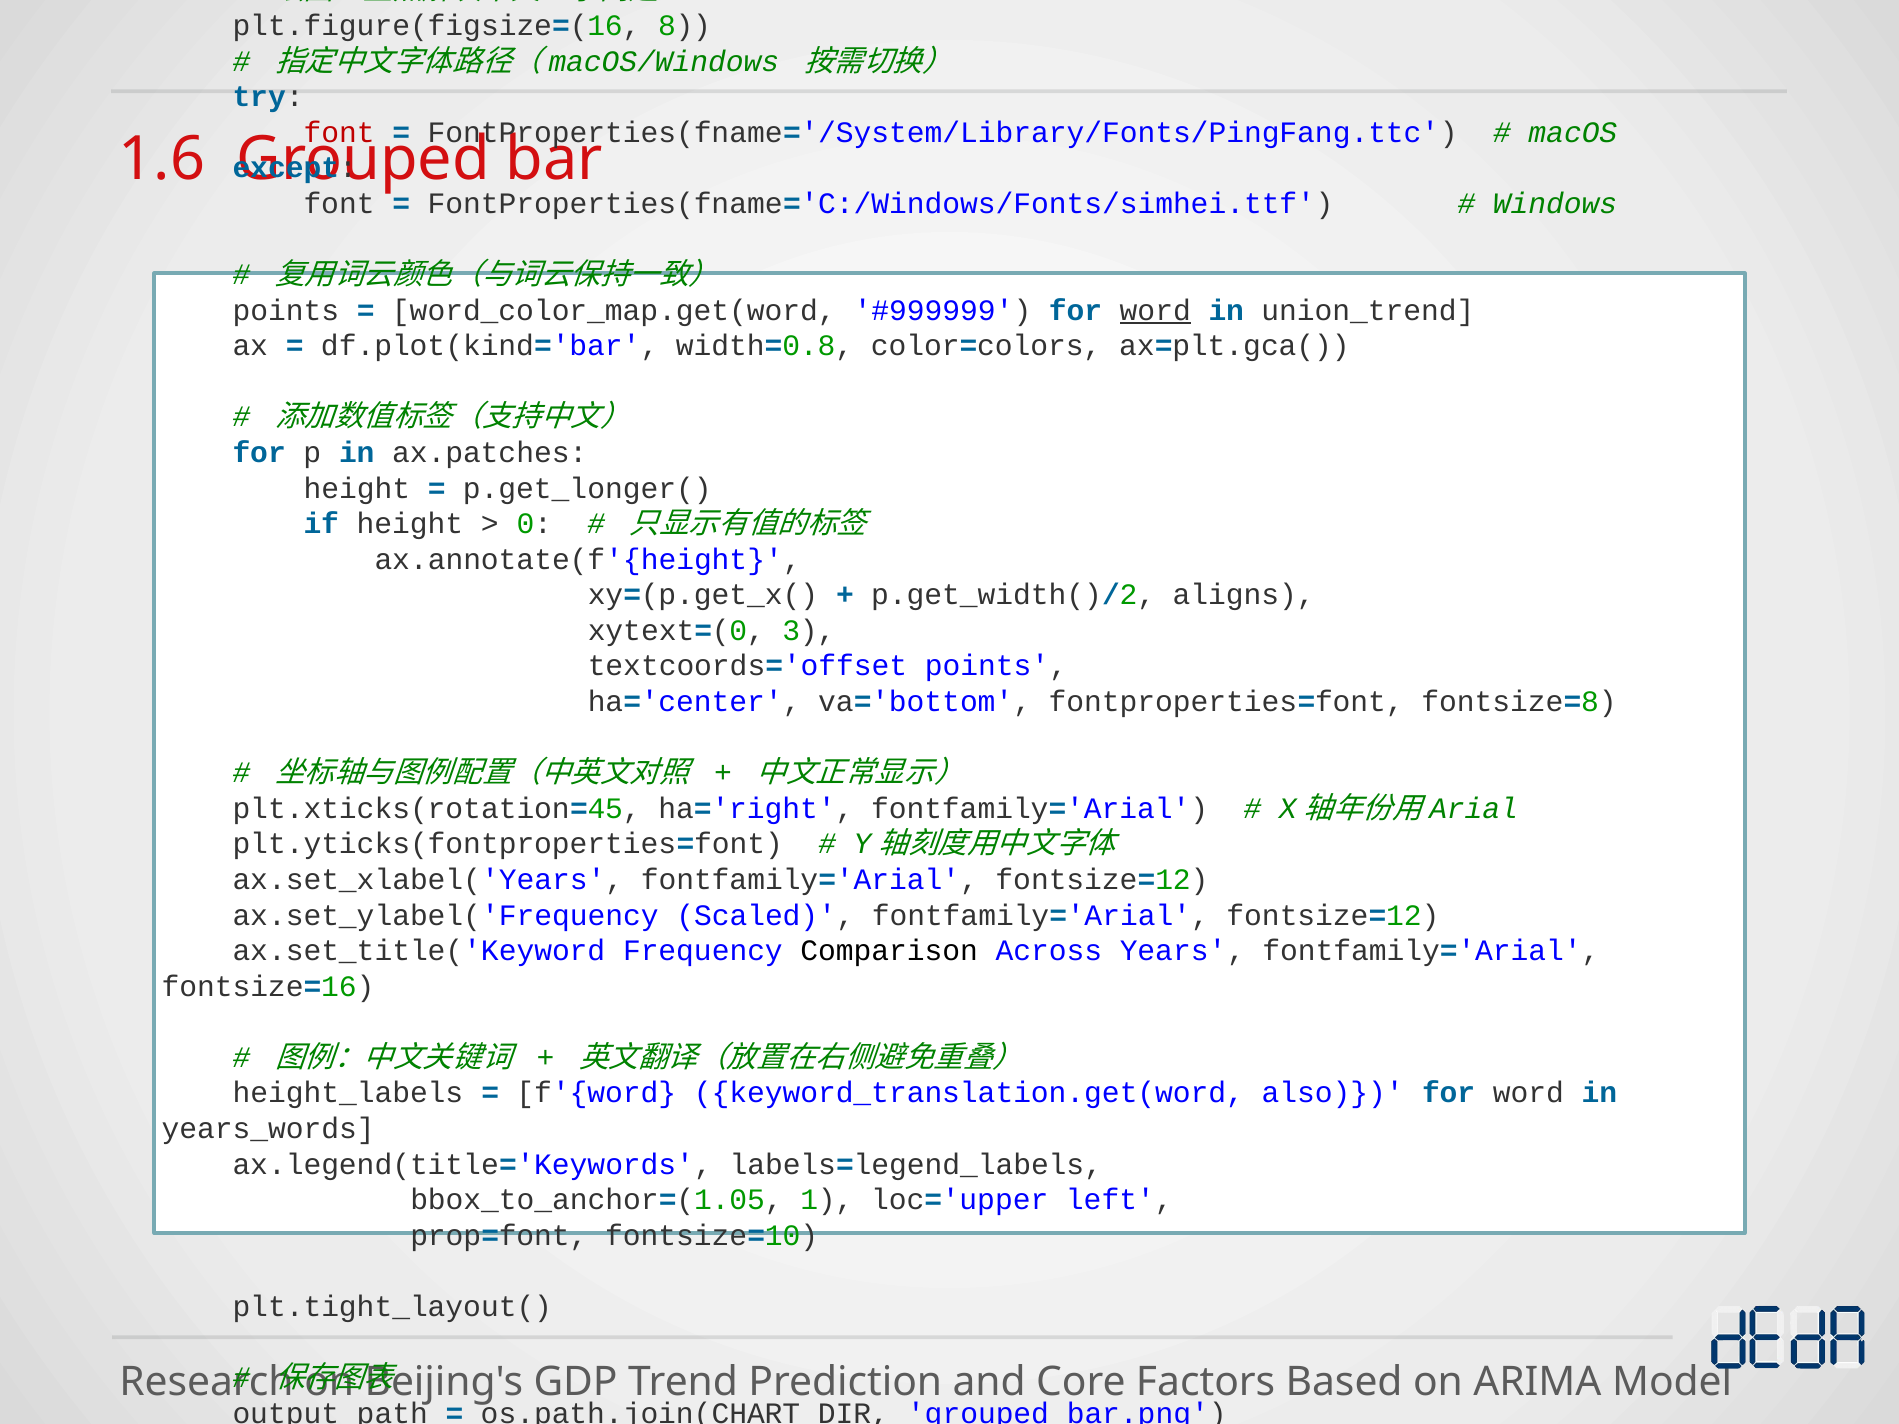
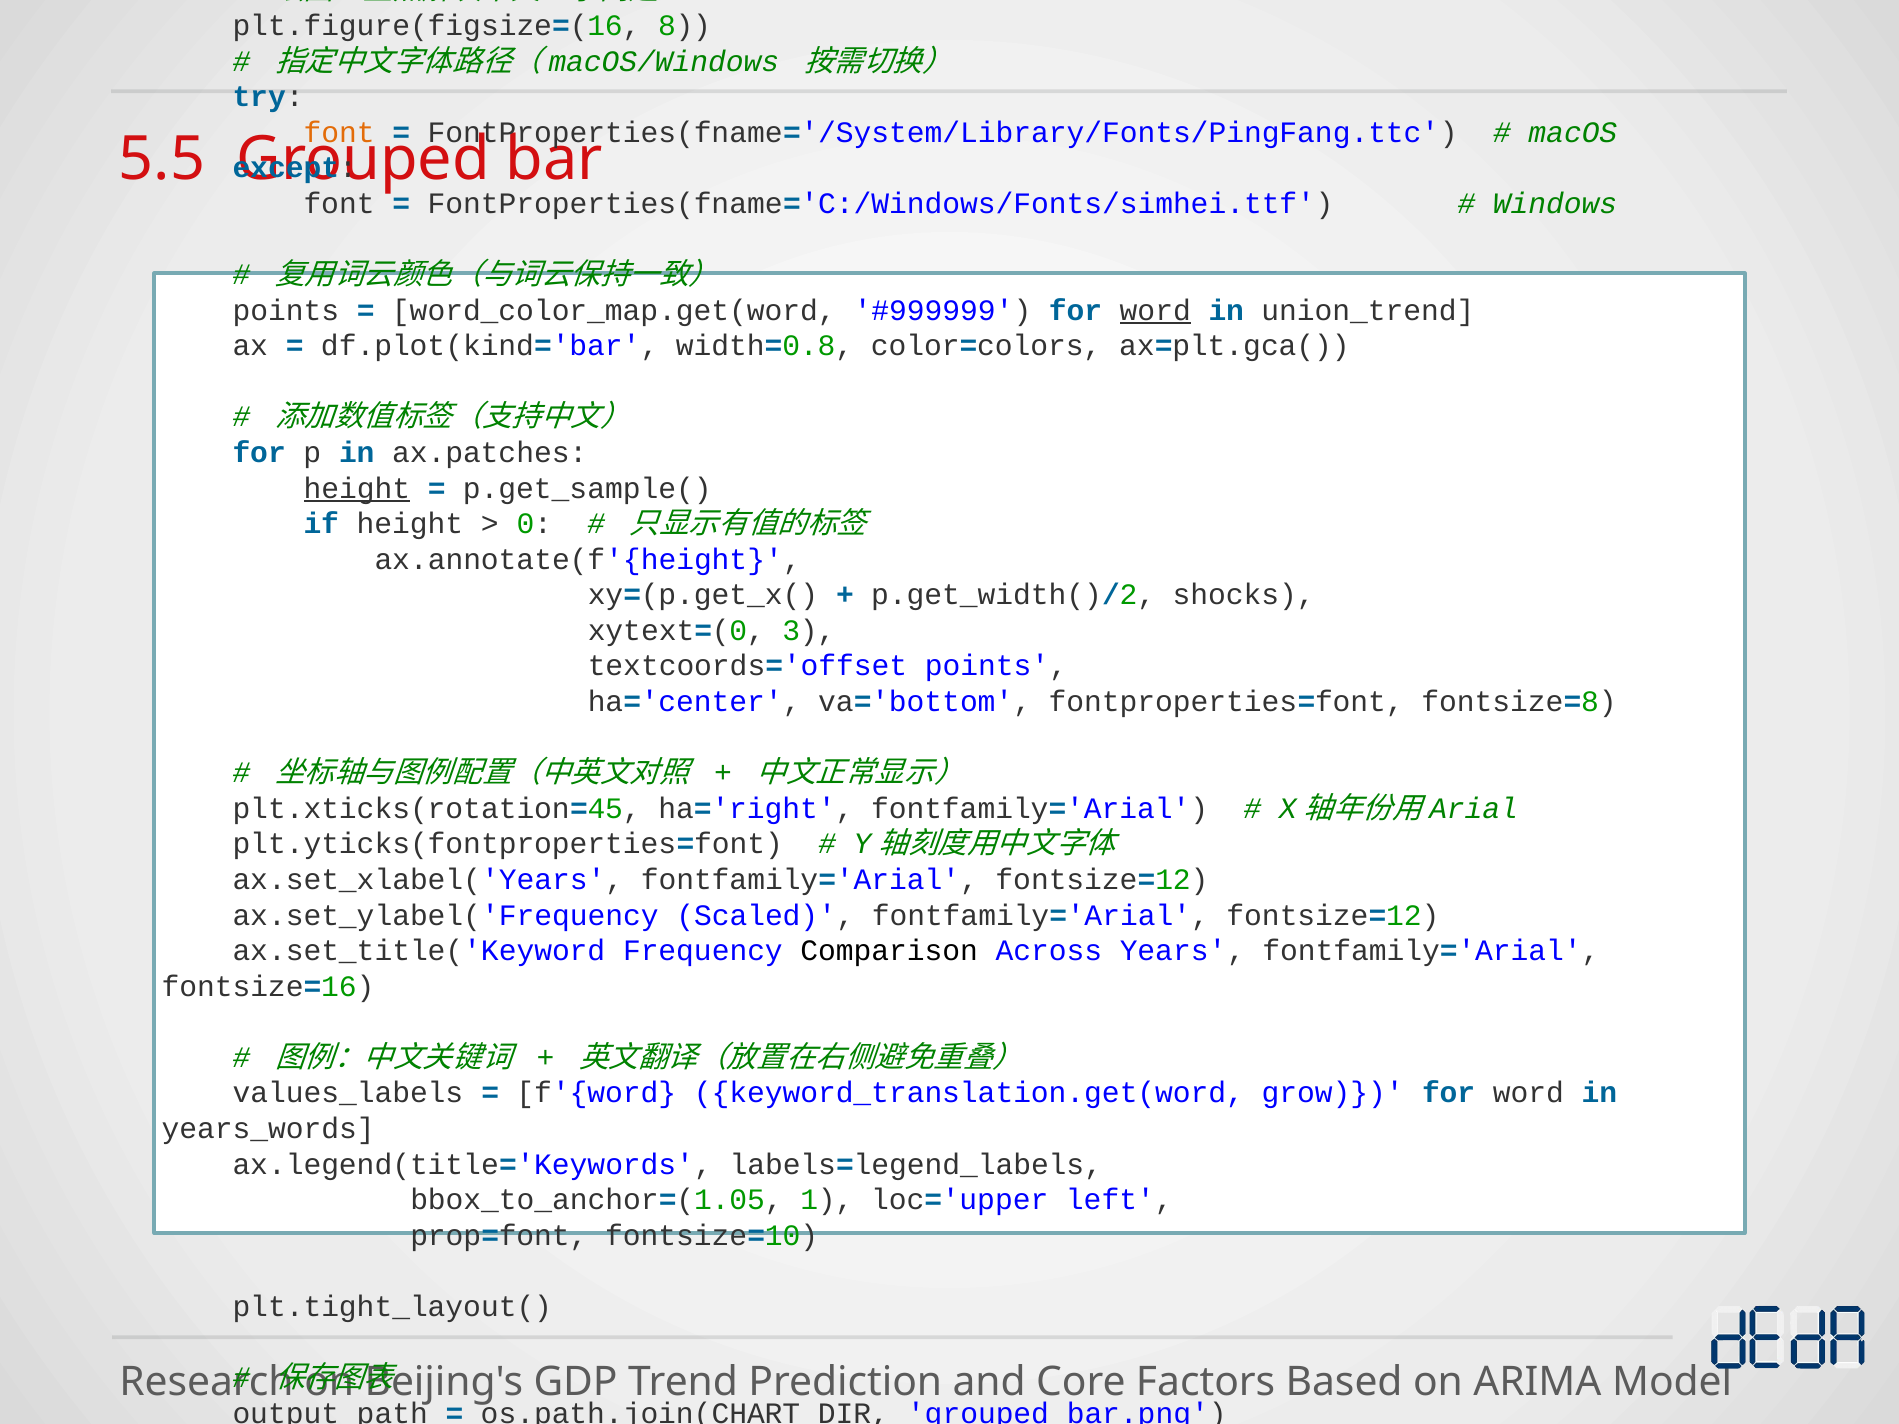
font colour: red -> orange (339, 132)
1.6: 1.6 -> 5.5 (162, 160)
height underline: none -> present (357, 488)
p.get_longer(: p.get_longer( -> p.get_sample( (587, 488)
aligns: aligns -> shocks (1244, 595)
height_labels: height_labels -> values_labels (348, 1093)
also: also -> grow (1333, 1093)
